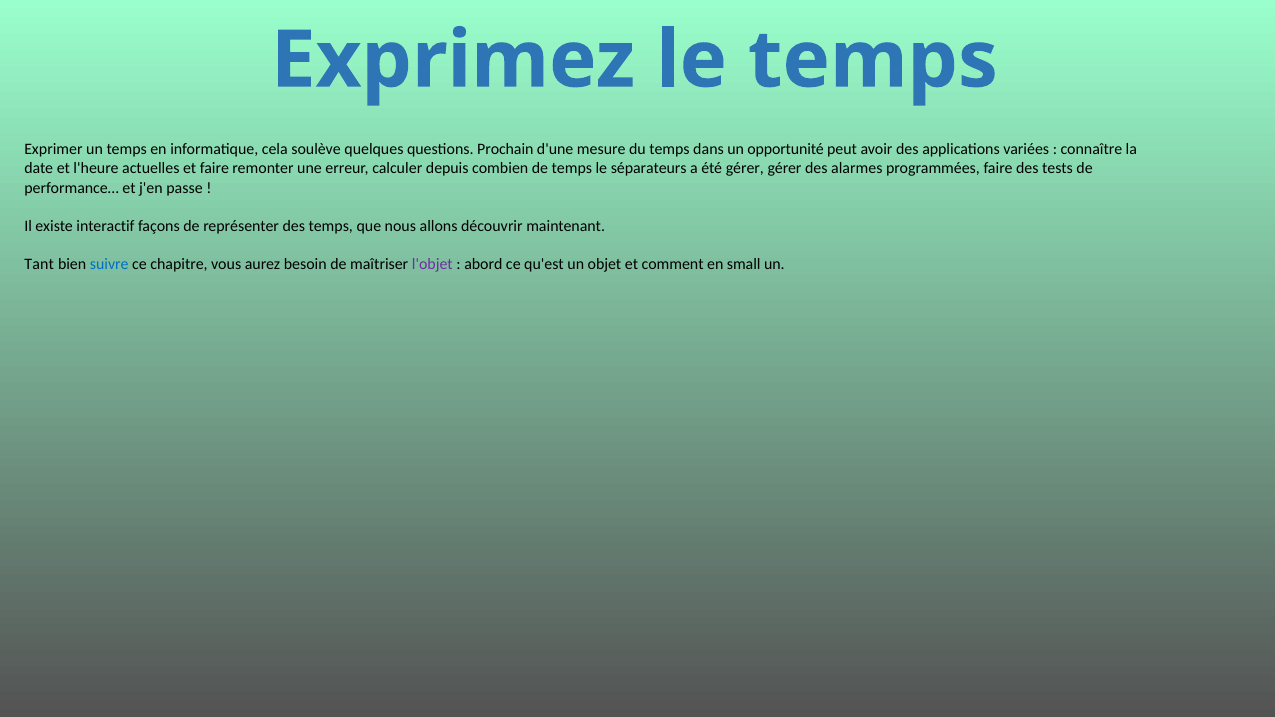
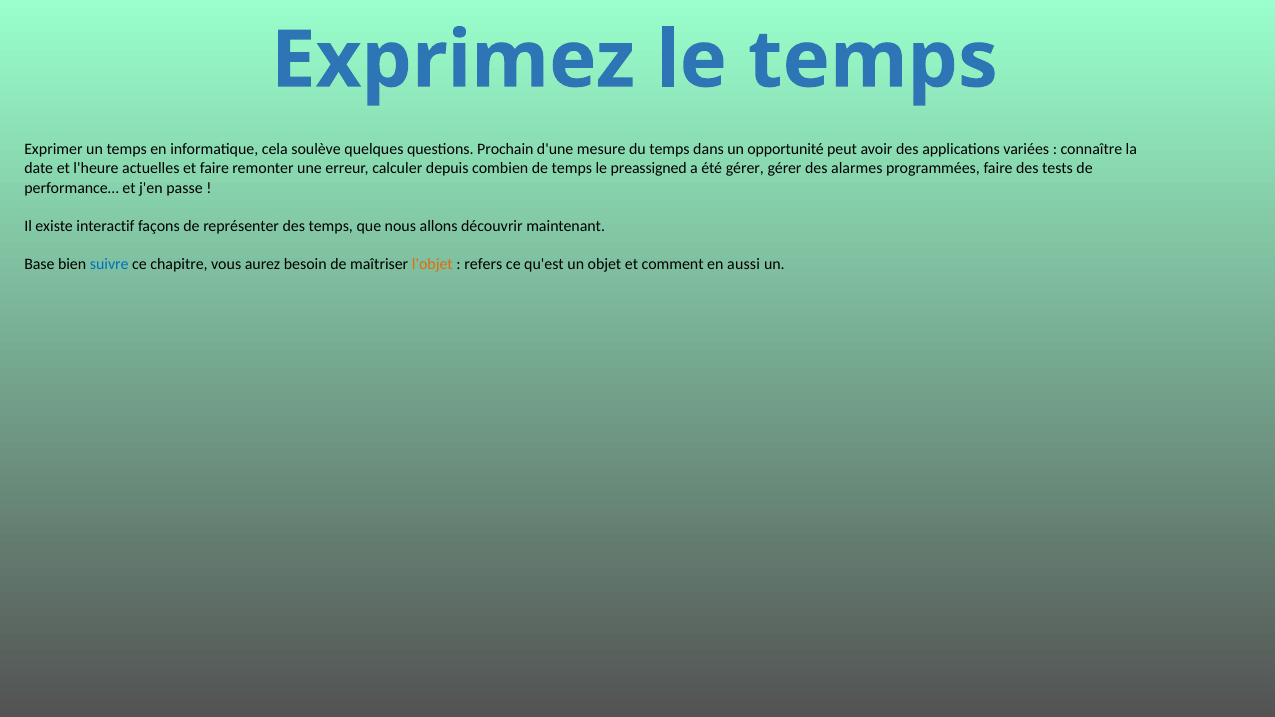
séparateurs: séparateurs -> preassigned (649, 169)
Tant: Tant -> Base (39, 264)
l'objet colour: purple -> orange (432, 264)
abord: abord -> refers (483, 264)
small: small -> aussi (744, 264)
